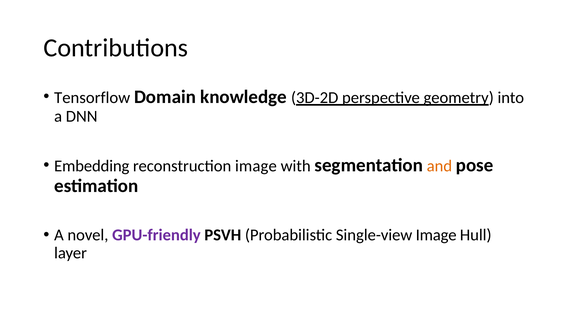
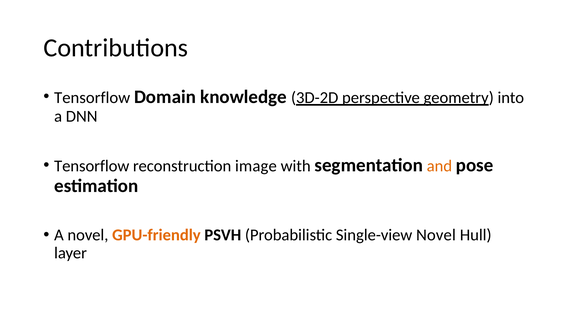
Embedding: Embedding -> Tensorflow (92, 166)
GPU-friendly colour: purple -> orange (156, 235)
Single-view Image: Image -> Novel (436, 235)
